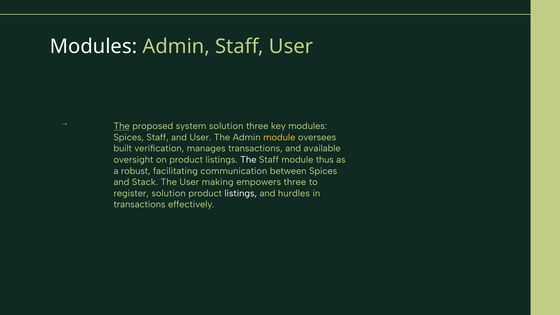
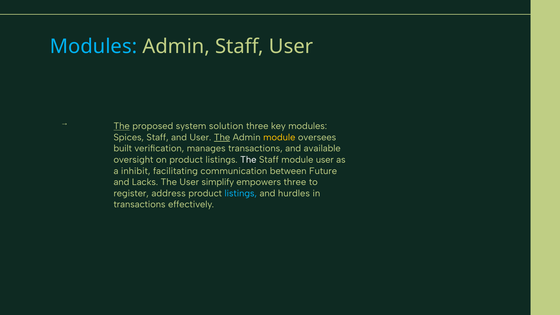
Modules colour: white -> light blue (94, 47)
The underline: none -> present (222, 137)
module thus: thus -> user (325, 160)
robust: robust -> inhibit (136, 171)
between Spices: Spices -> Future (323, 171)
Stack: Stack -> Lacks (145, 182)
making: making -> simplify (218, 182)
register solution: solution -> address (169, 193)
listings colour: white -> light blue (241, 193)
